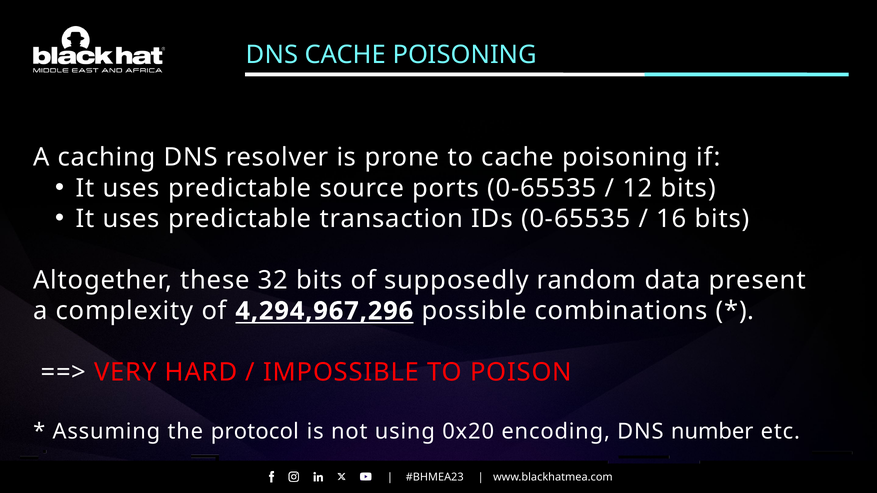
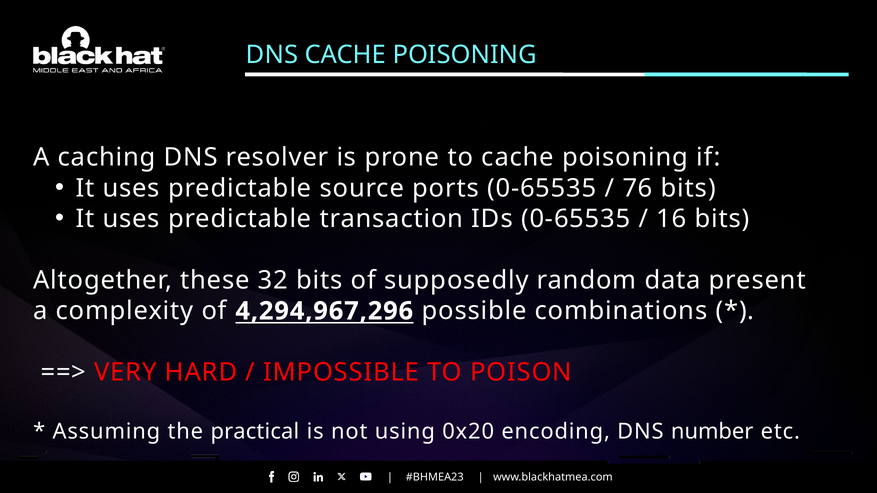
12: 12 -> 76 (637, 188)
protocol: protocol -> practical (255, 432)
